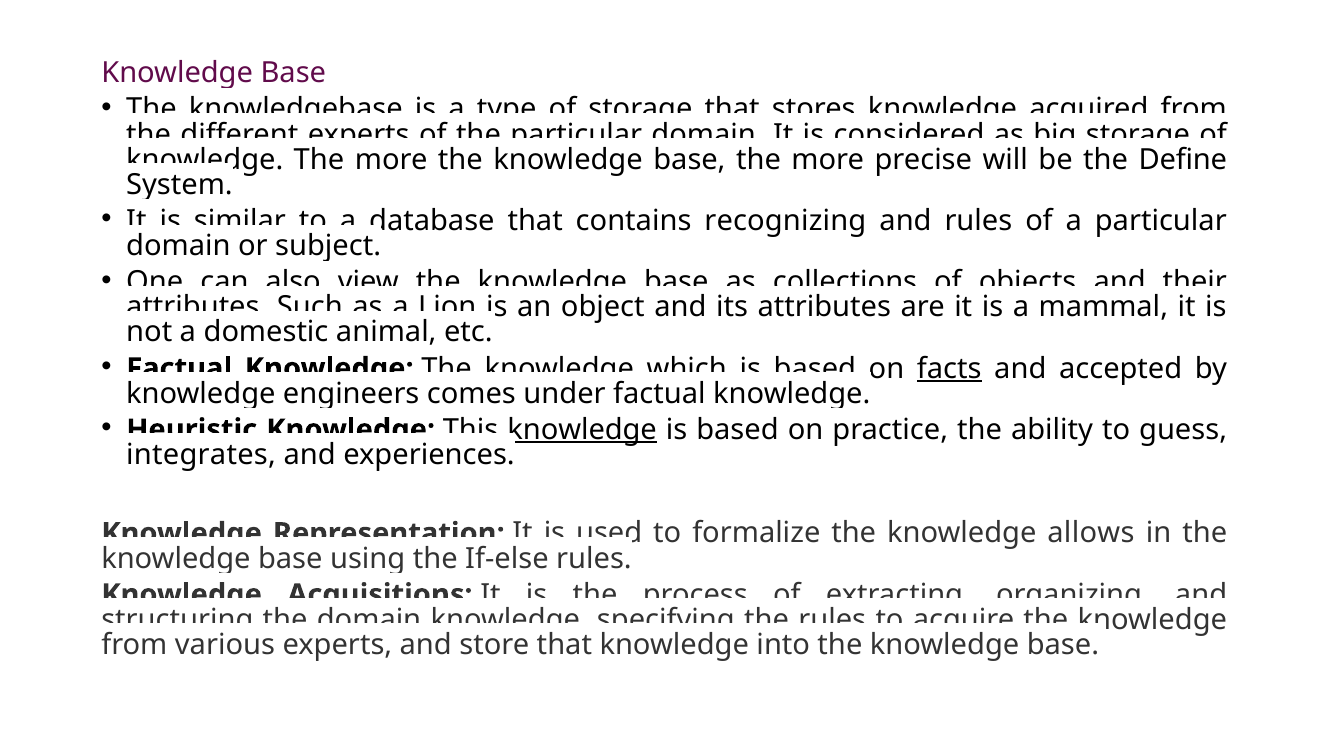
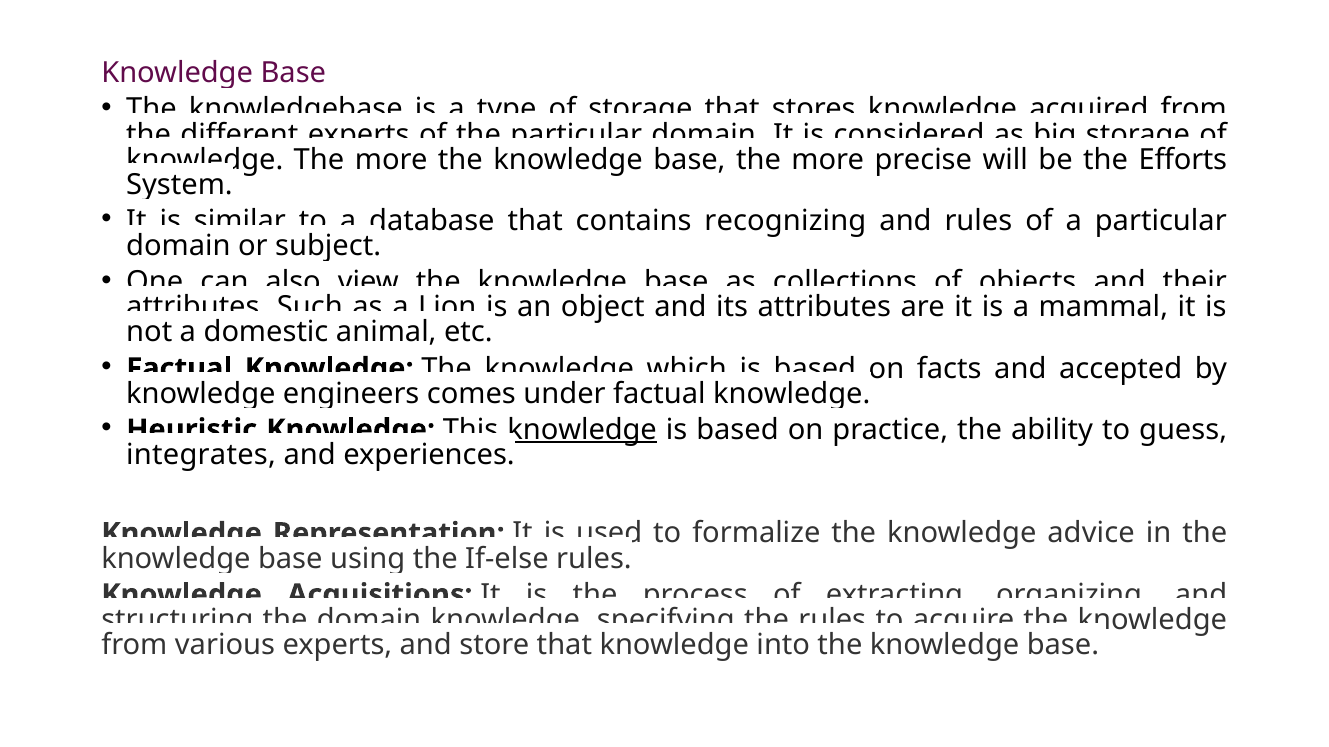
Define: Define -> Efforts (1183, 160)
facts underline: present -> none (949, 369)
allows: allows -> advice (1091, 534)
